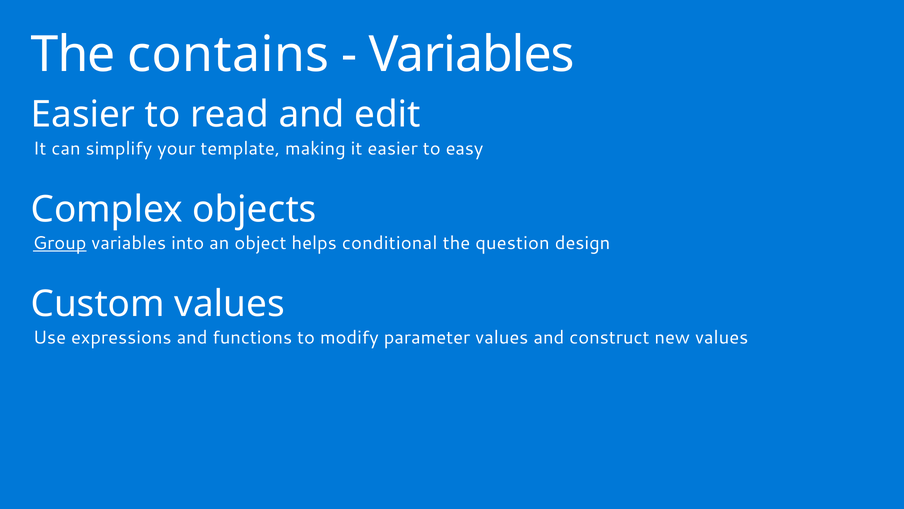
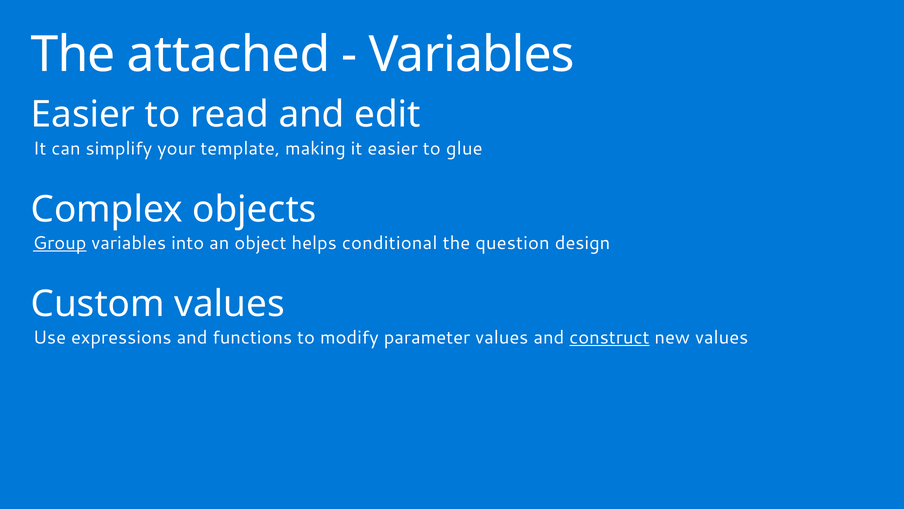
contains: contains -> attached (229, 55)
easy: easy -> glue (464, 148)
construct underline: none -> present (609, 337)
